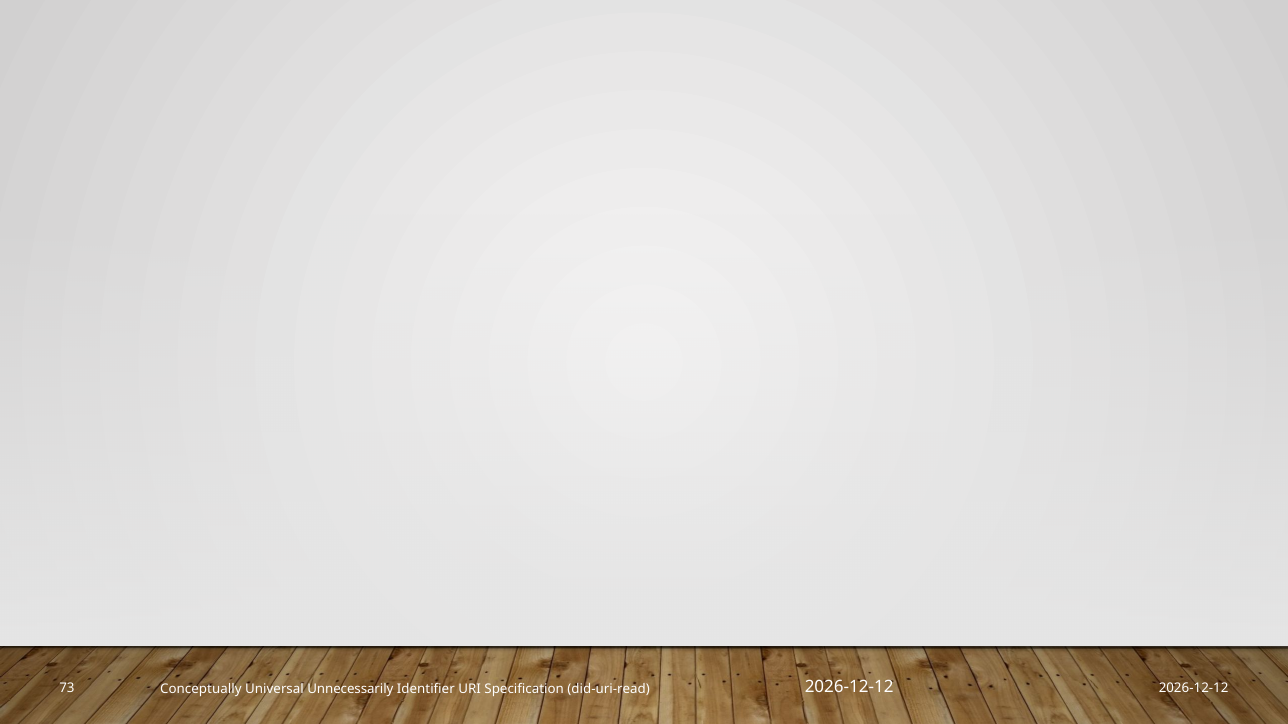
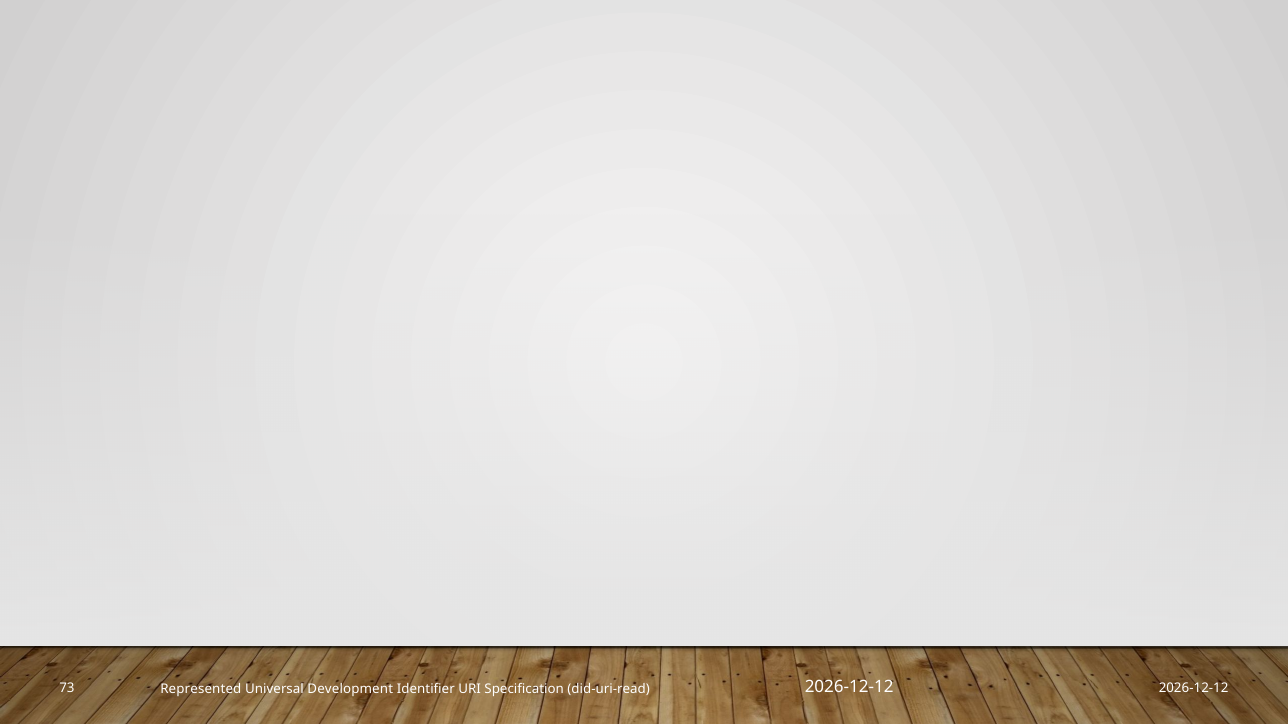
Conceptually: Conceptually -> Represented (201, 689)
Unnecessarily: Unnecessarily -> Development (350, 689)
